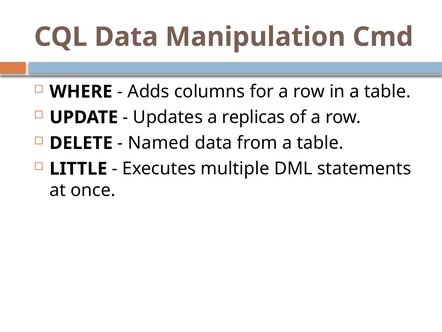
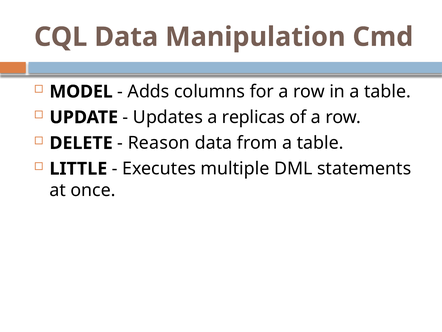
WHERE: WHERE -> MODEL (81, 91)
Named: Named -> Reason (159, 143)
